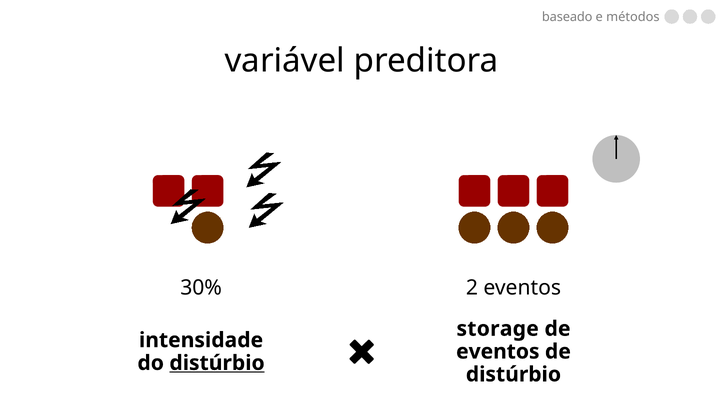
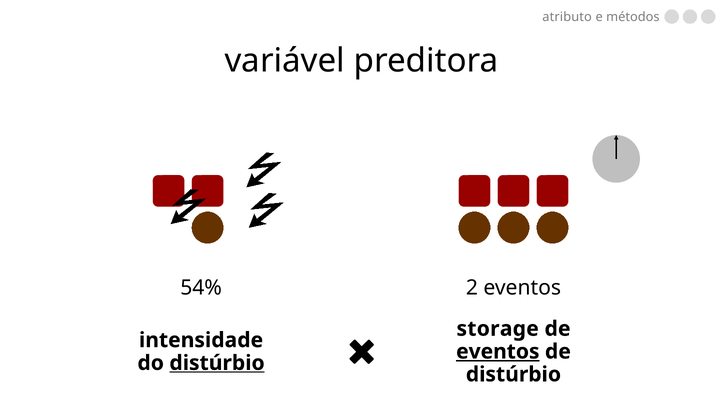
baseado: baseado -> atributo (567, 17)
30%: 30% -> 54% (201, 287)
eventos underline: none -> present (498, 351)
